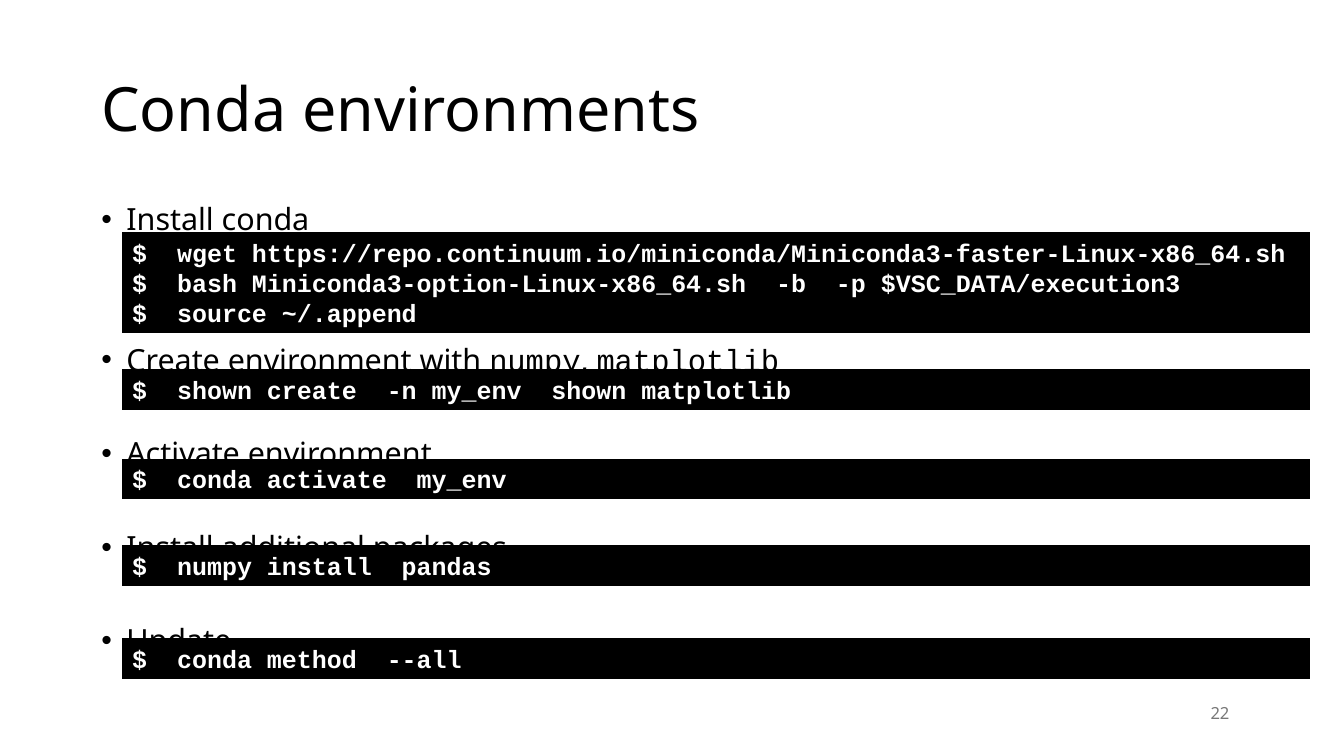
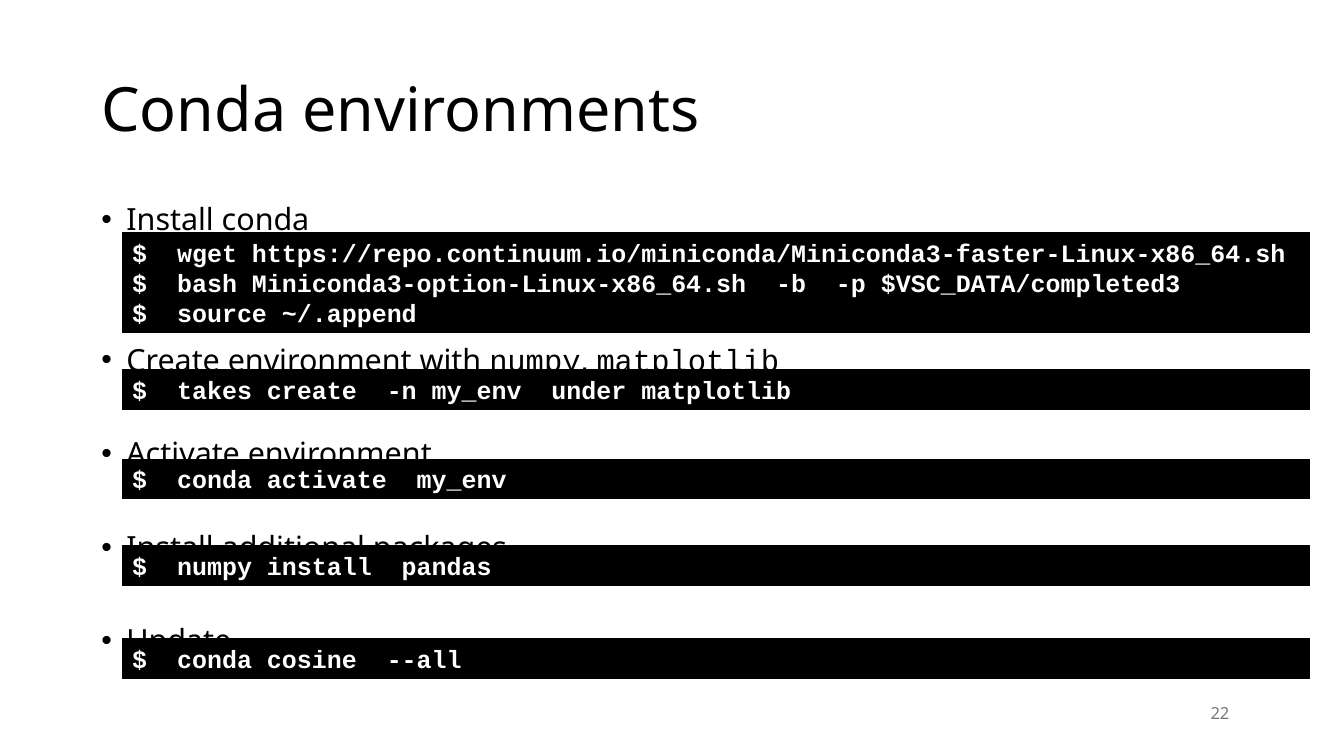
$VSC_DATA/execution3: $VSC_DATA/execution3 -> $VSC_DATA/completed3 (1031, 284)
shown: shown -> takes (215, 391)
my_env shown: shown -> under (589, 391)
method: method -> cosine (312, 660)
